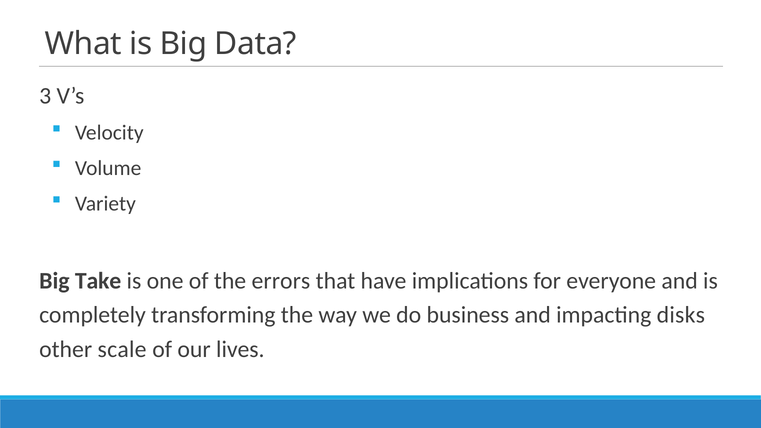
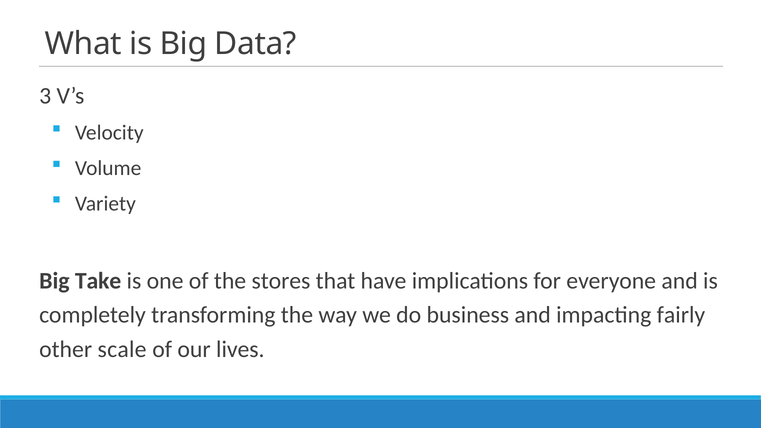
errors: errors -> stores (281, 281)
disks: disks -> fairly (681, 315)
